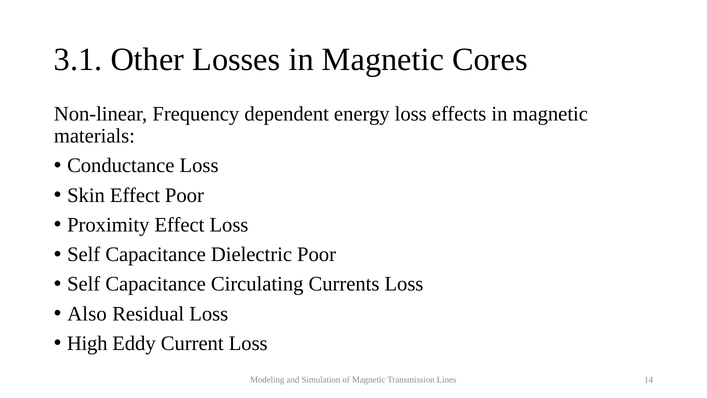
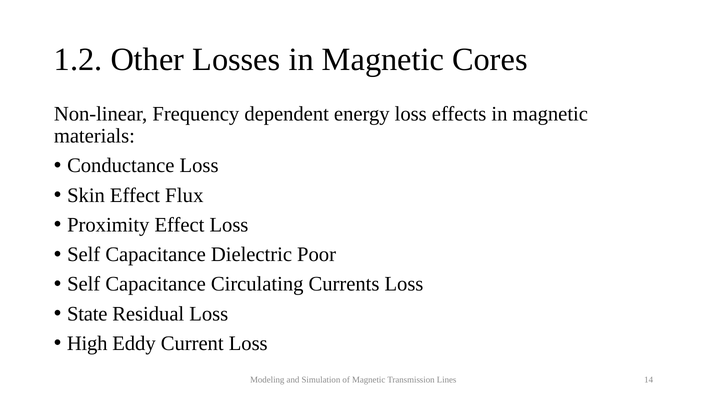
3.1: 3.1 -> 1.2 (78, 59)
Effect Poor: Poor -> Flux (184, 195)
Also: Also -> State (87, 314)
